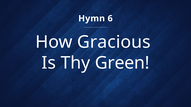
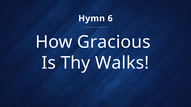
Green: Green -> Walks (122, 63)
